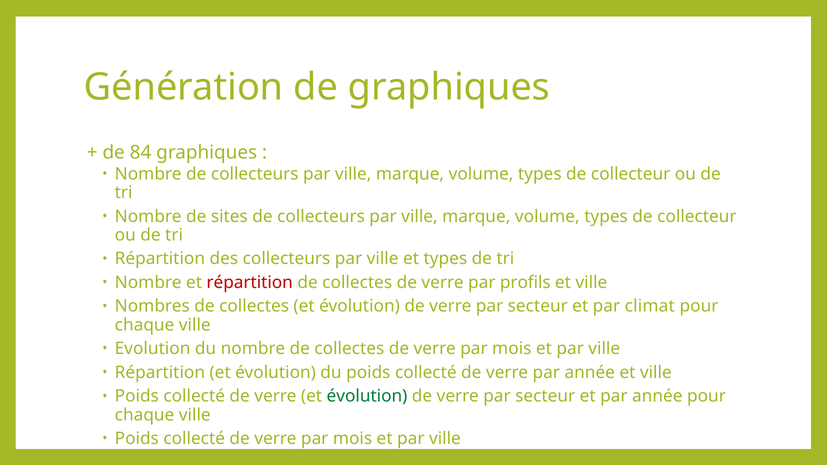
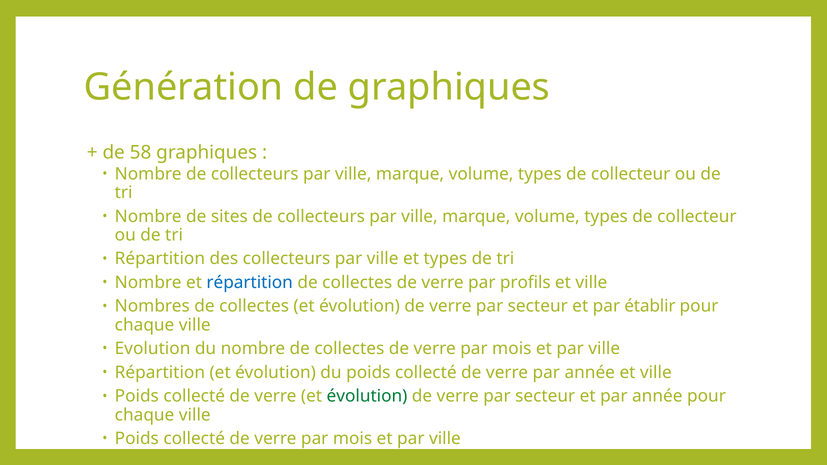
84: 84 -> 58 (141, 153)
répartition colour: red -> blue (250, 283)
climat: climat -> établir (650, 306)
